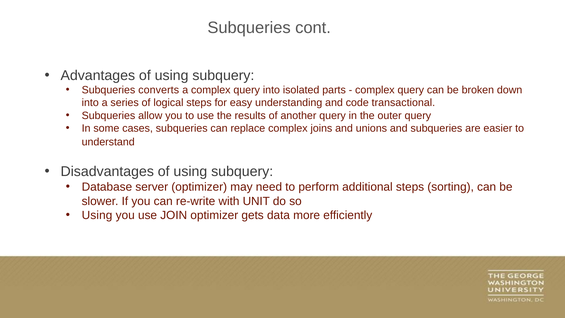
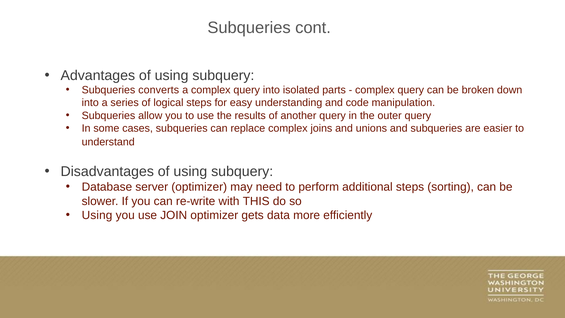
transactional: transactional -> manipulation (403, 103)
UNIT: UNIT -> THIS (256, 201)
